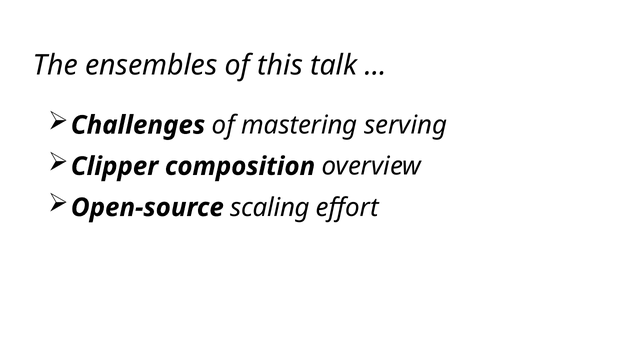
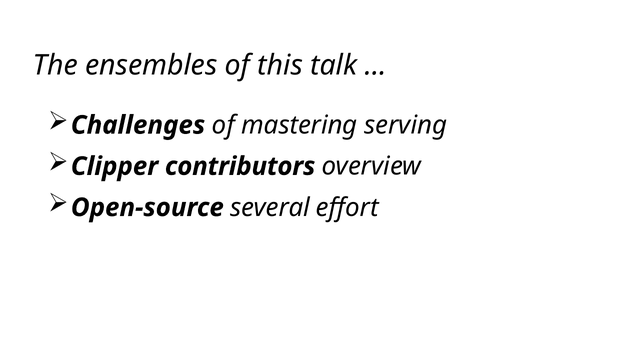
composition: composition -> contributors (240, 166)
scaling: scaling -> several (270, 207)
